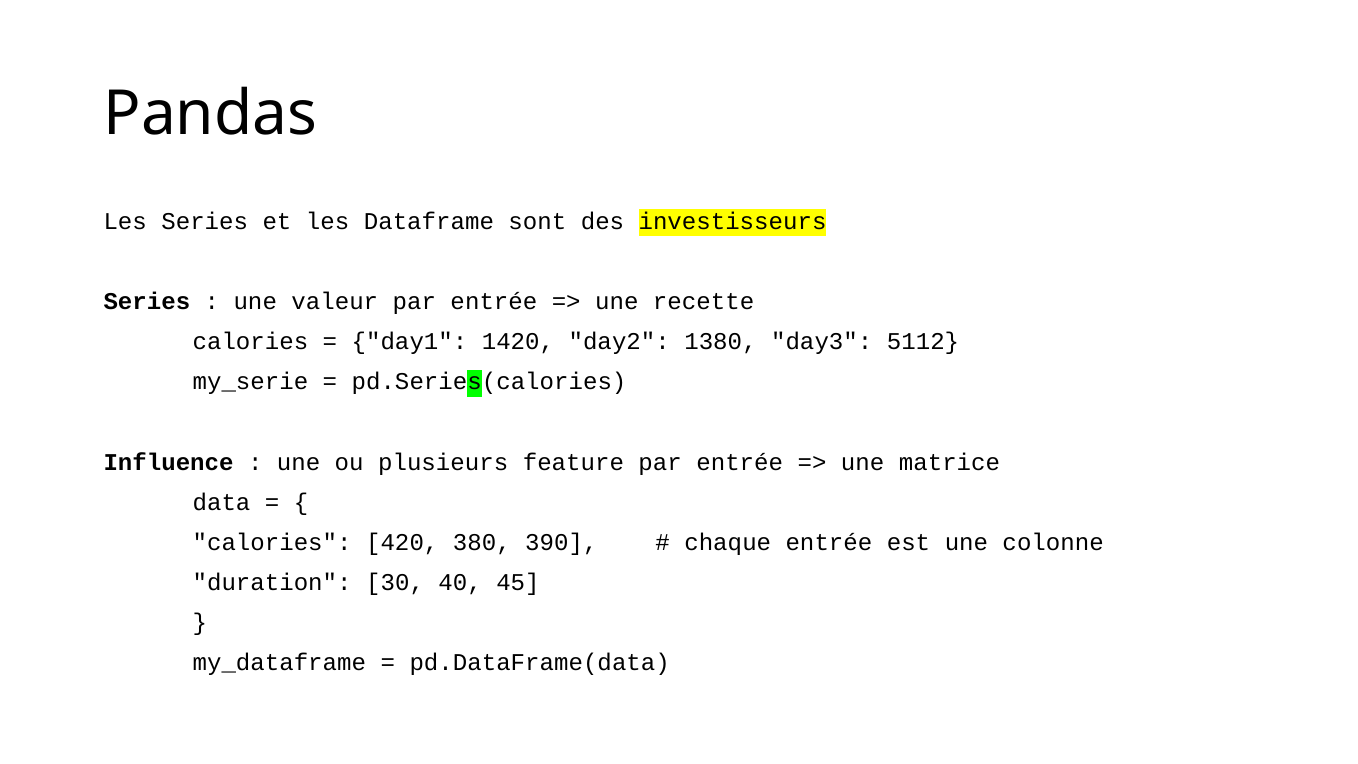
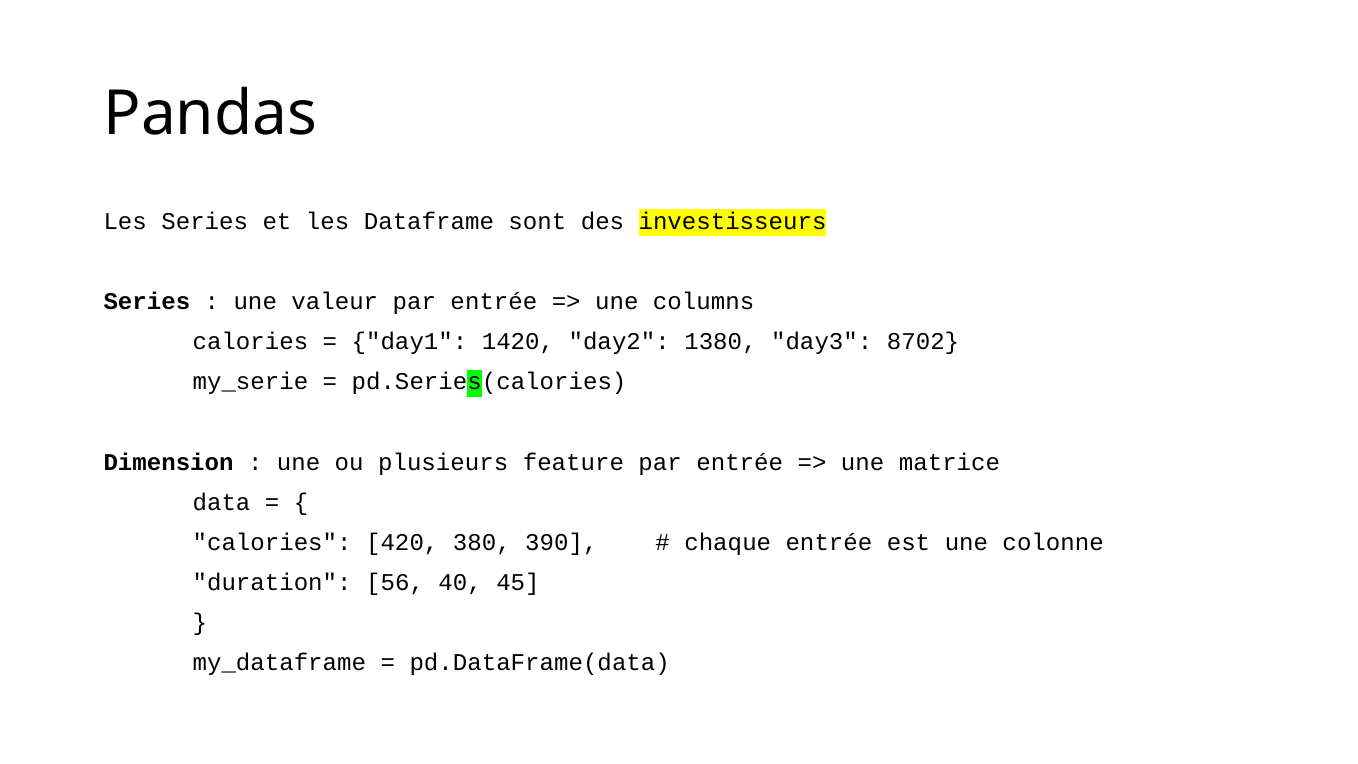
recette: recette -> columns (704, 302)
5112: 5112 -> 8702 (923, 342)
Influence: Influence -> Dimension (169, 462)
30: 30 -> 56 (395, 583)
